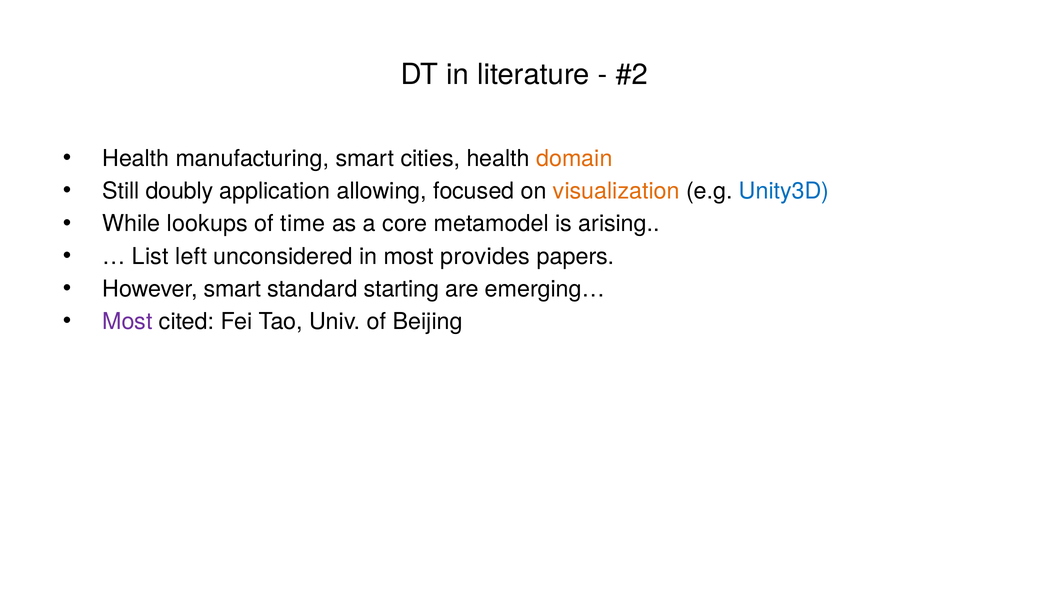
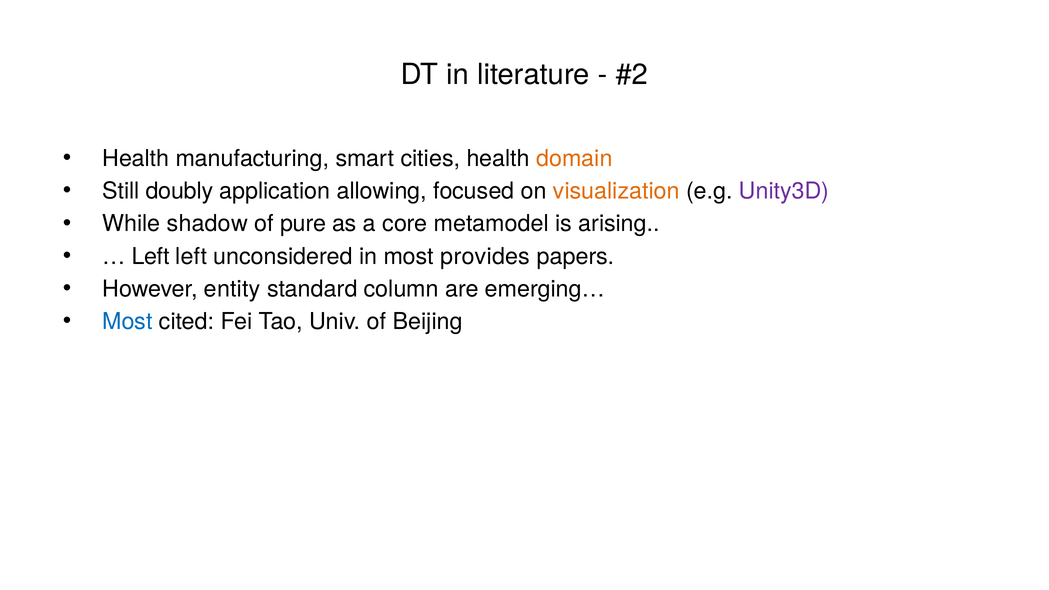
Unity3D colour: blue -> purple (784, 191)
lookups: lookups -> shadow (207, 224)
time: time -> pure (303, 224)
List: List -> Left (151, 256)
However smart: smart -> entity (232, 289)
starting: starting -> column (401, 289)
Most colour: purple -> blue (127, 322)
